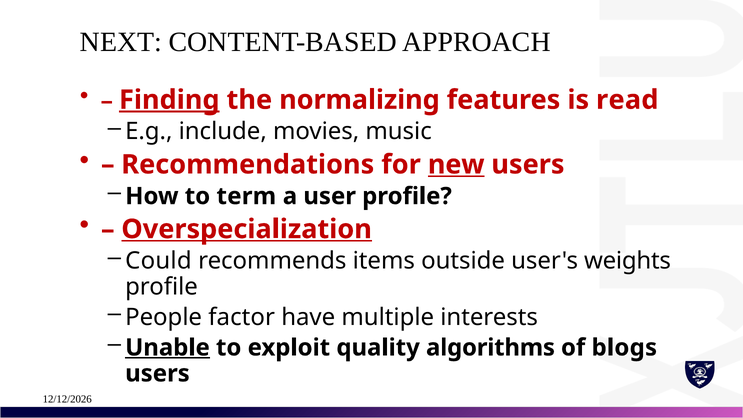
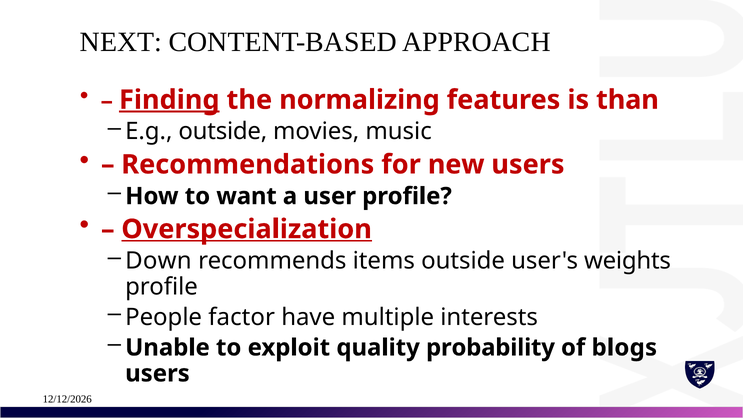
read: read -> than (627, 100)
E.g include: include -> outside (223, 132)
new underline: present -> none (456, 165)
term: term -> want (247, 196)
Could: Could -> Down (158, 261)
Unable underline: present -> none (167, 348)
algorithms: algorithms -> probability (490, 348)
